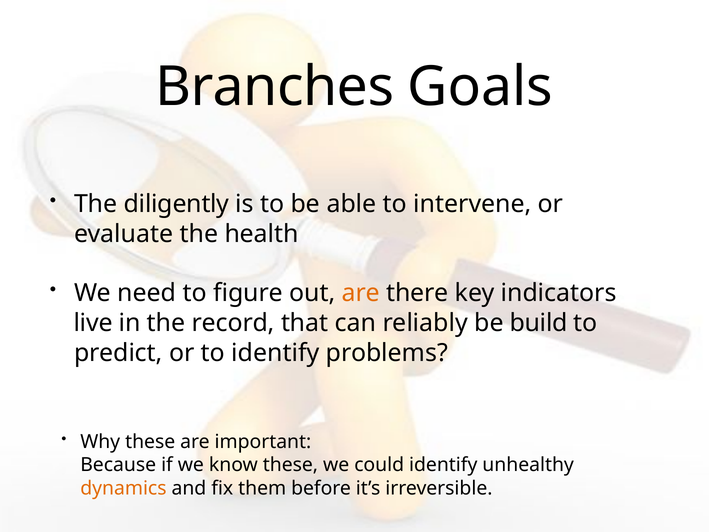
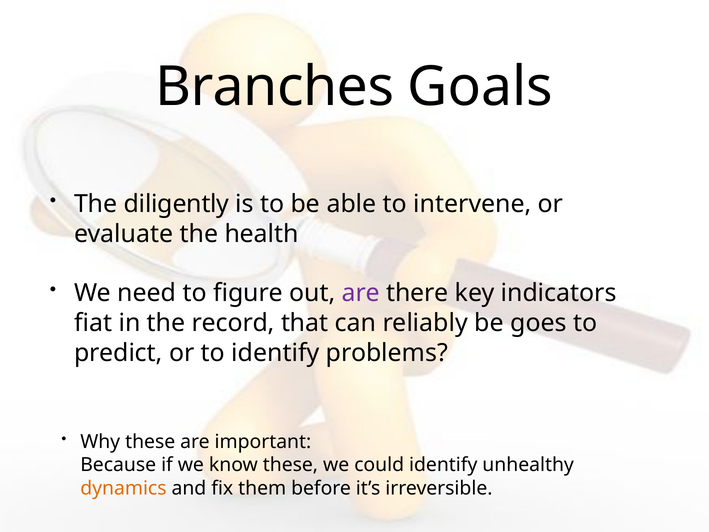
are colour: orange -> purple (361, 293)
live: live -> fiat (93, 323)
build: build -> goes (538, 323)
